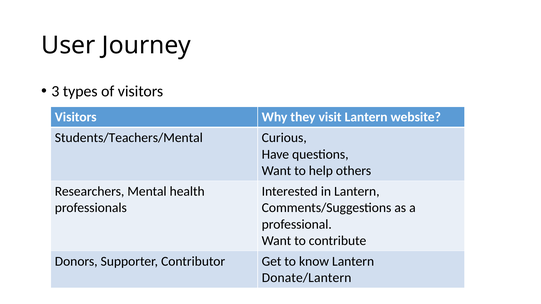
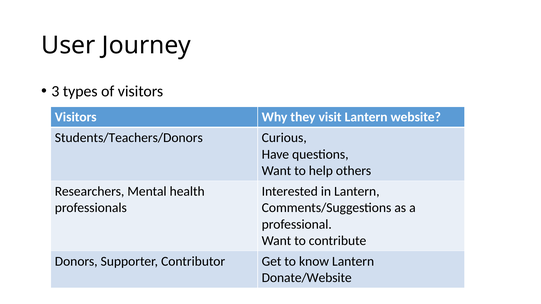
Students/Teachers/Mental: Students/Teachers/Mental -> Students/Teachers/Donors (129, 138)
Donate/Lantern: Donate/Lantern -> Donate/Website (307, 278)
